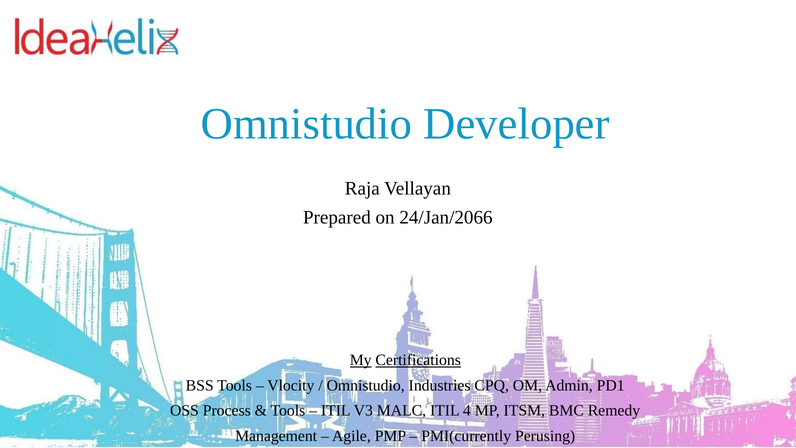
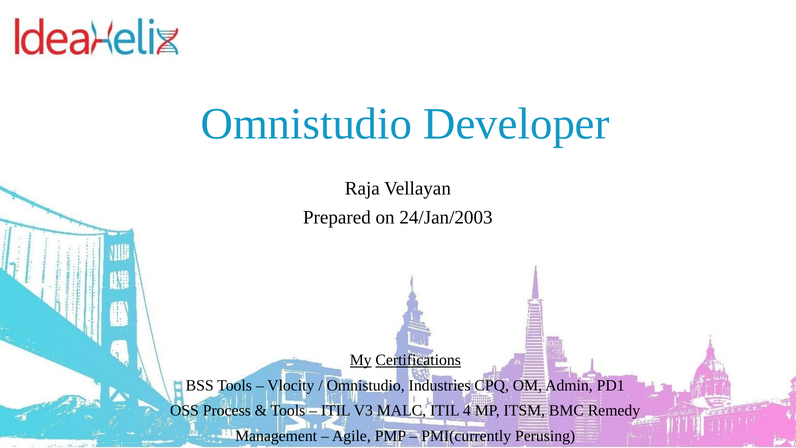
24/Jan/2066: 24/Jan/2066 -> 24/Jan/2003 (446, 217)
